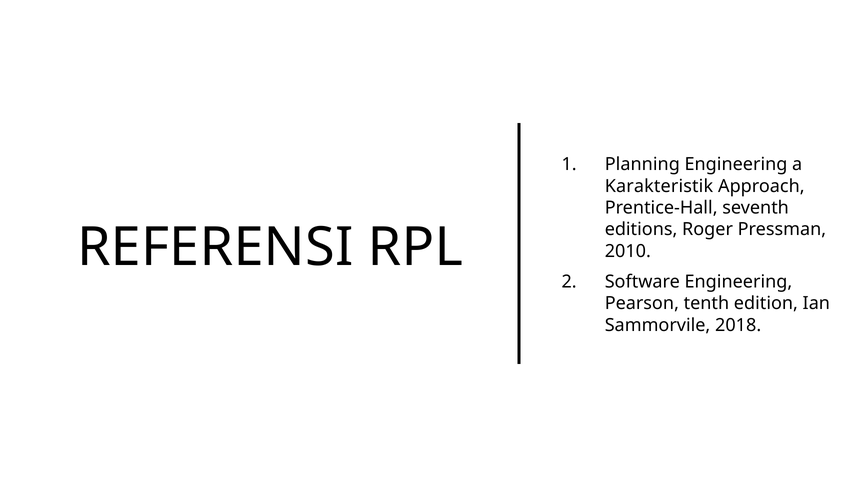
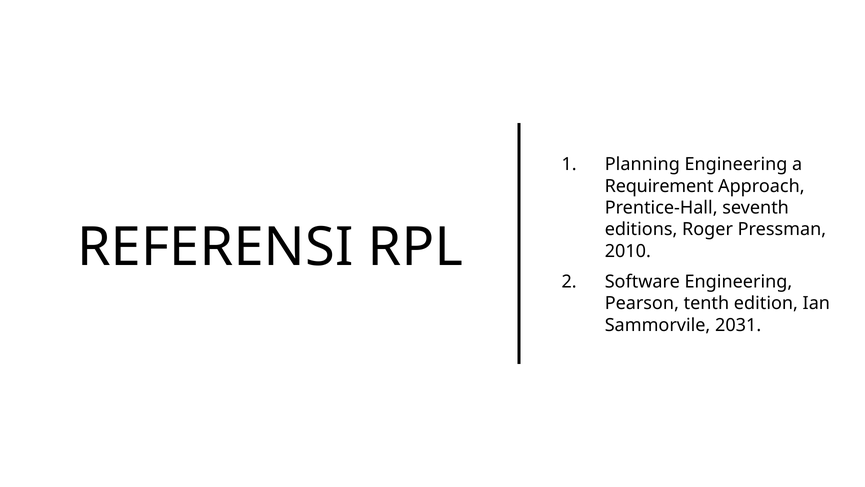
Karakteristik: Karakteristik -> Requirement (659, 186)
2018: 2018 -> 2031 (738, 325)
